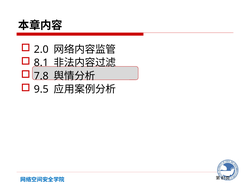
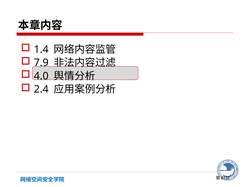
2.0: 2.0 -> 1.4 (41, 49)
8.1: 8.1 -> 7.9 (41, 63)
7.8: 7.8 -> 4.0 (41, 76)
9.5: 9.5 -> 2.4 (41, 89)
